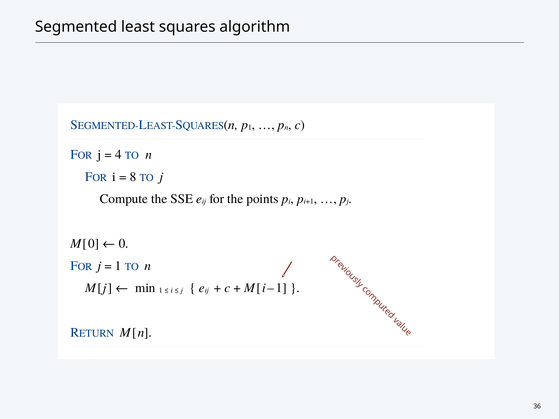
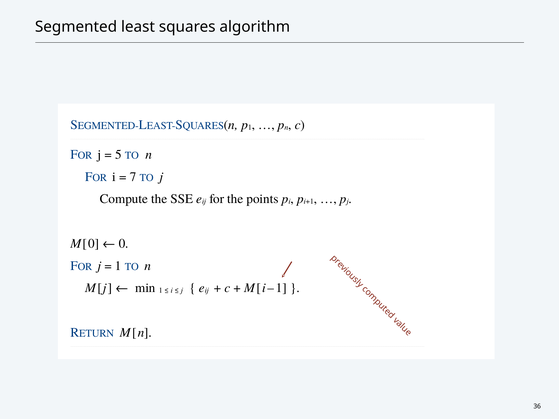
4: 4 -> 5 (118, 155)
8: 8 -> 7 (133, 177)
